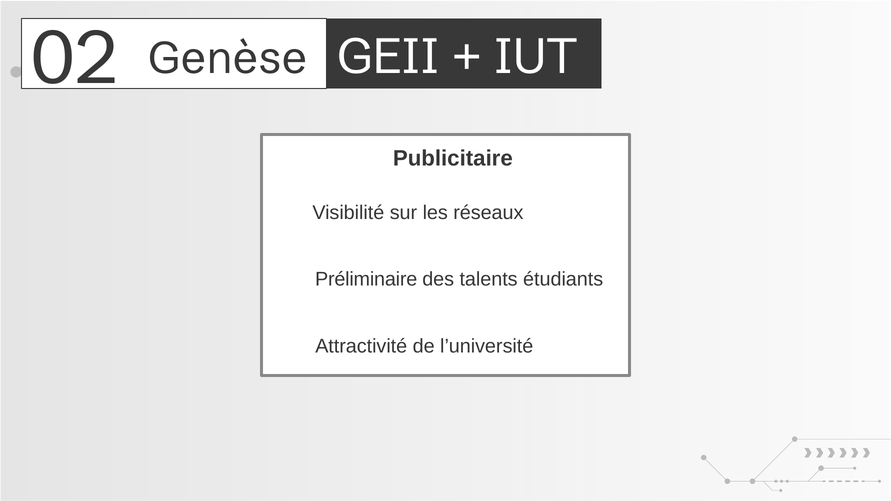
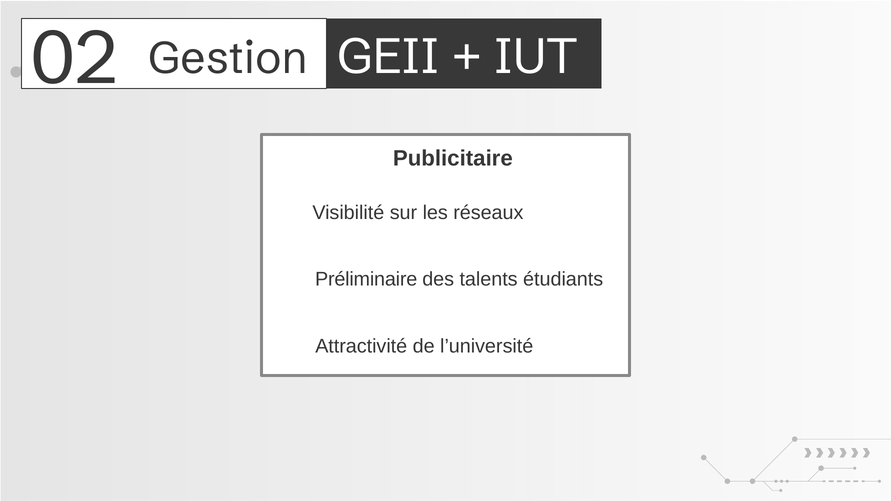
Genèse: Genèse -> Gestion (228, 59)
